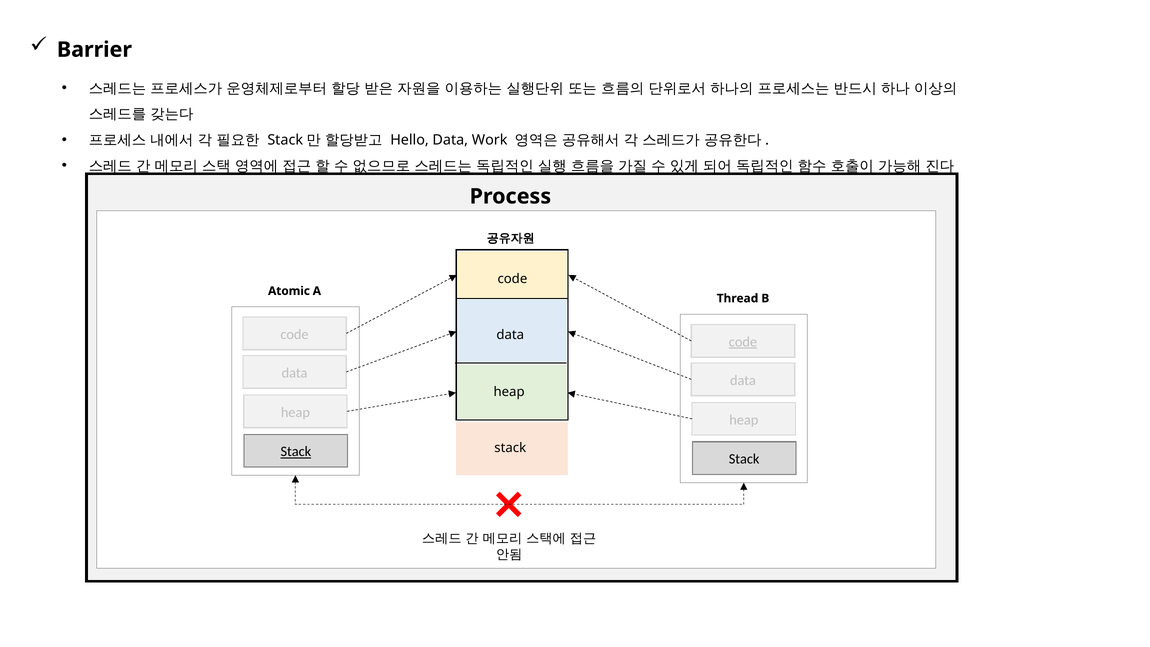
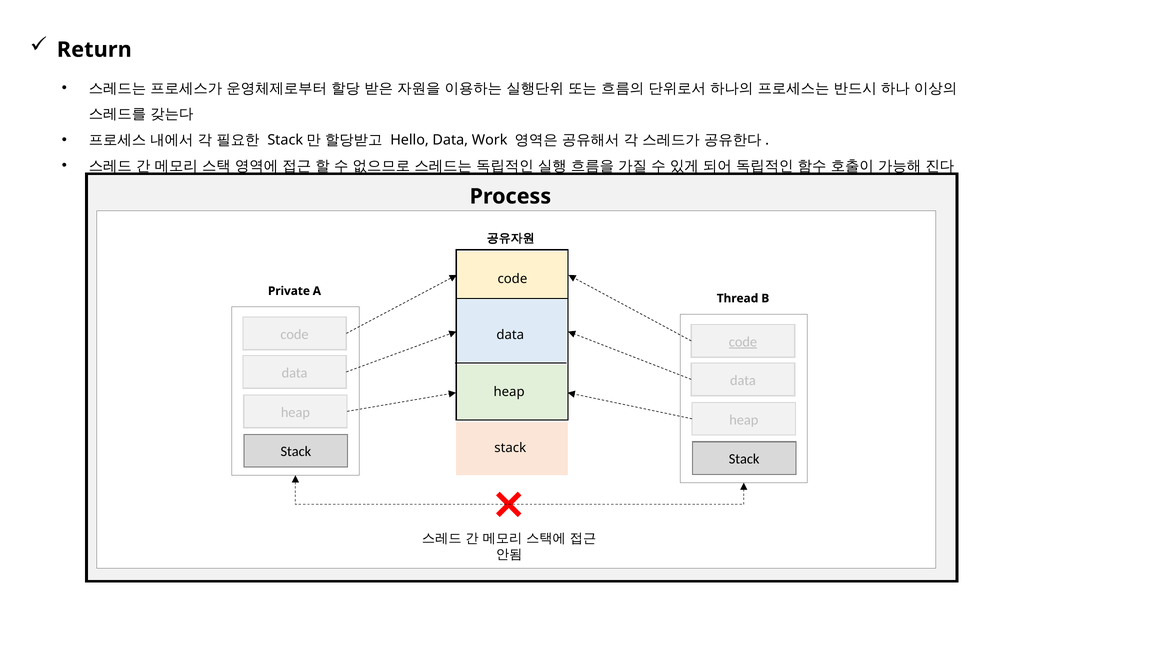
Barrier: Barrier -> Return (94, 50)
Atomic: Atomic -> Private (289, 291)
Stack underline: present -> none (296, 452)
